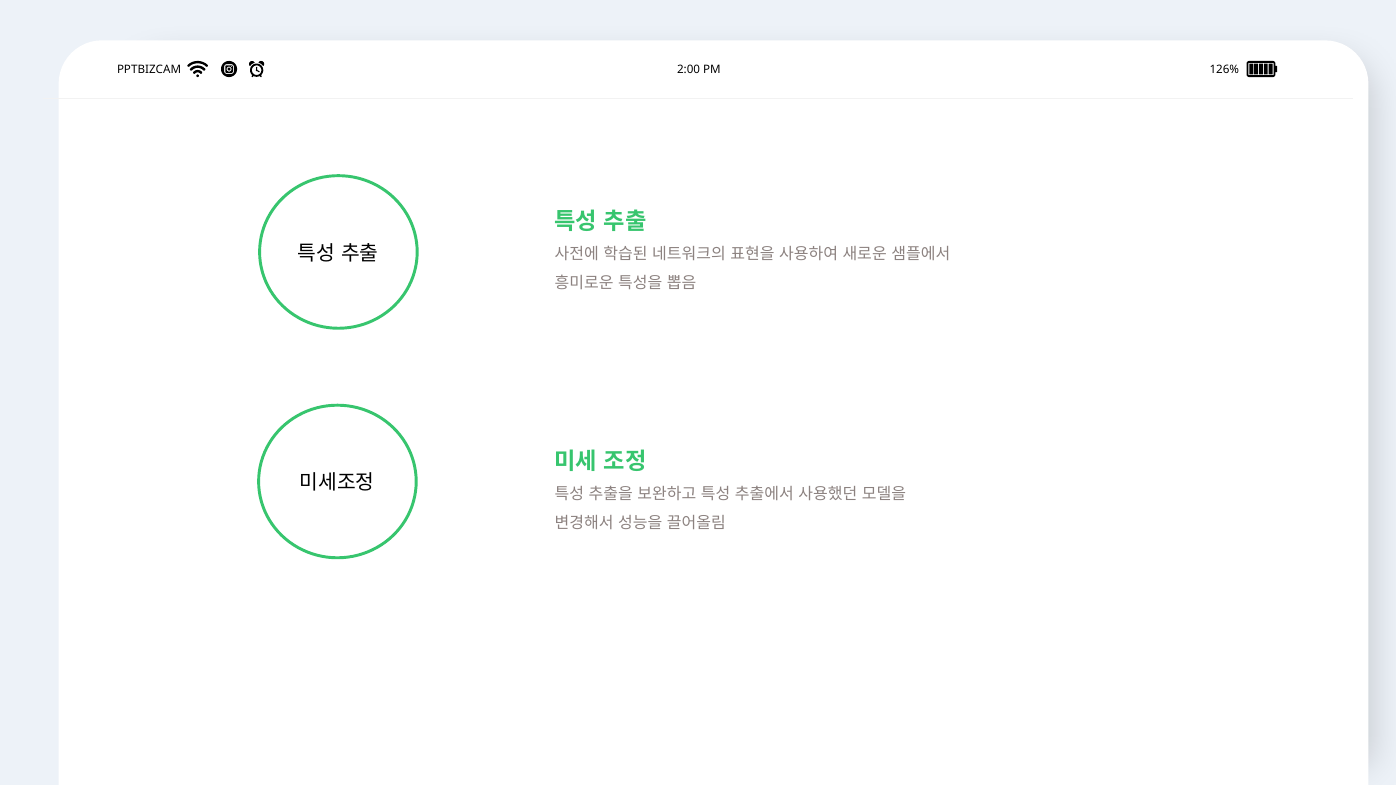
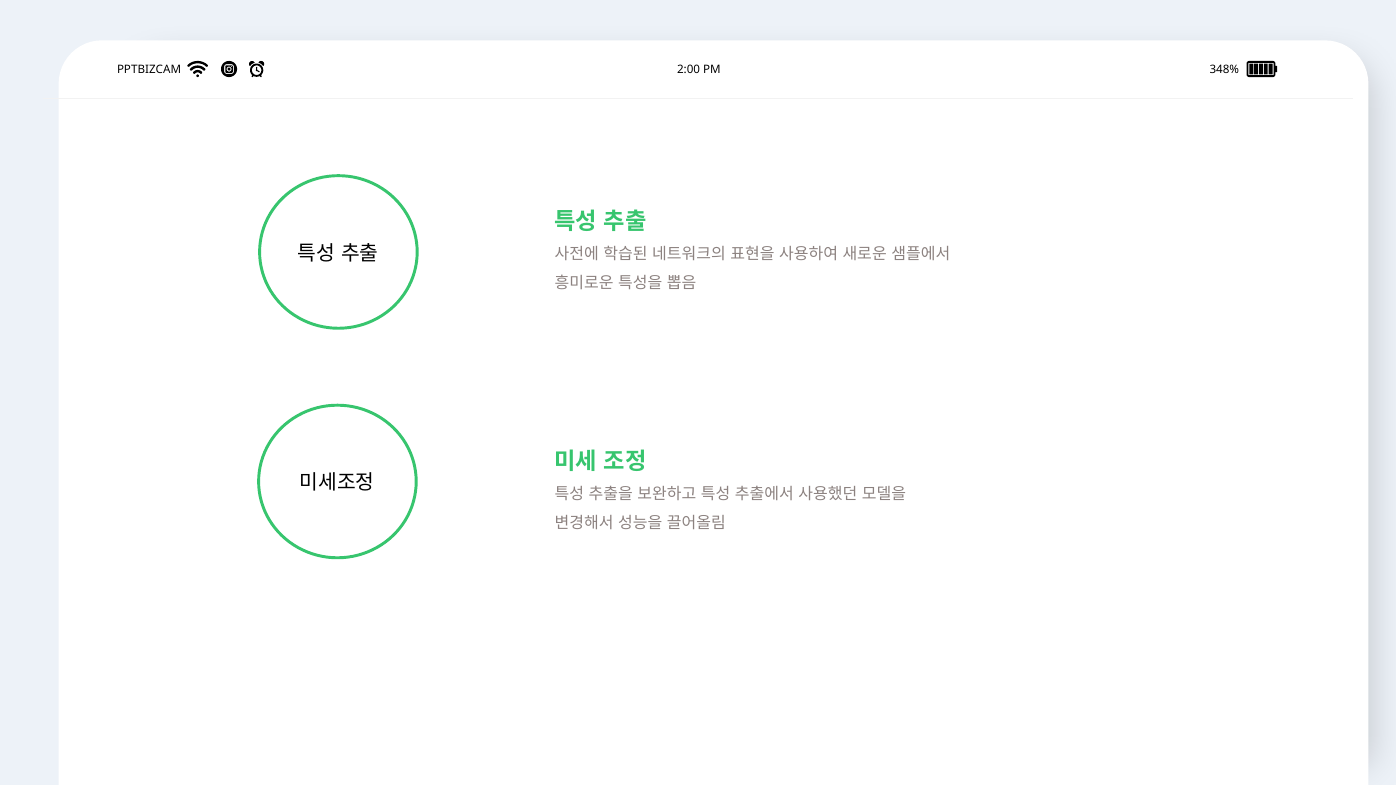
126%: 126% -> 348% (1224, 70)
